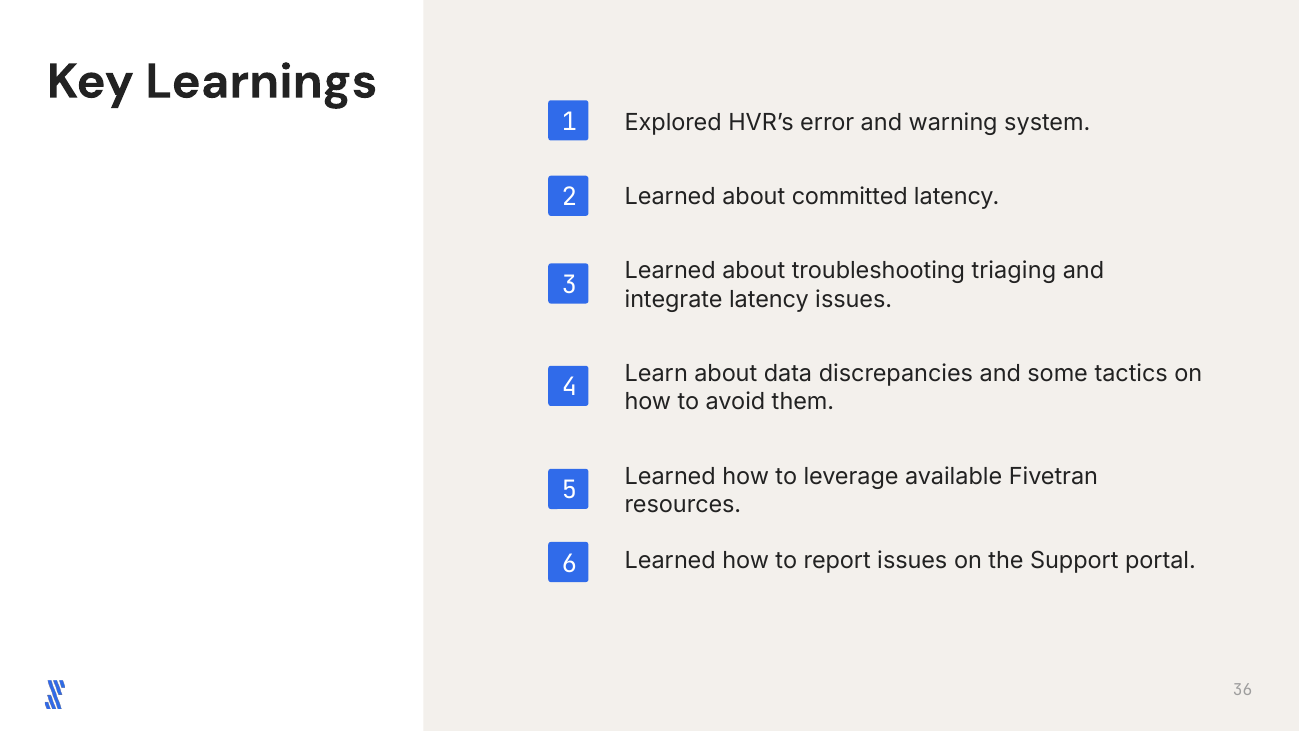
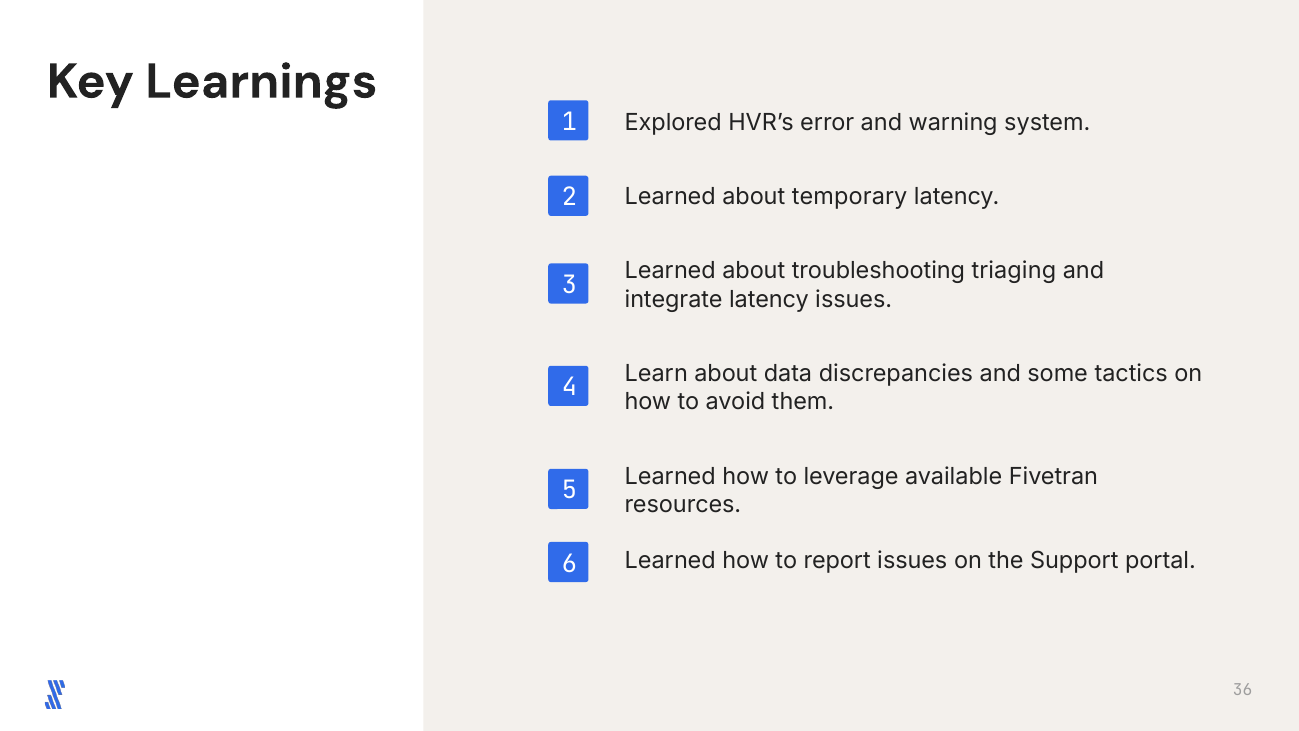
committed: committed -> temporary (850, 197)
